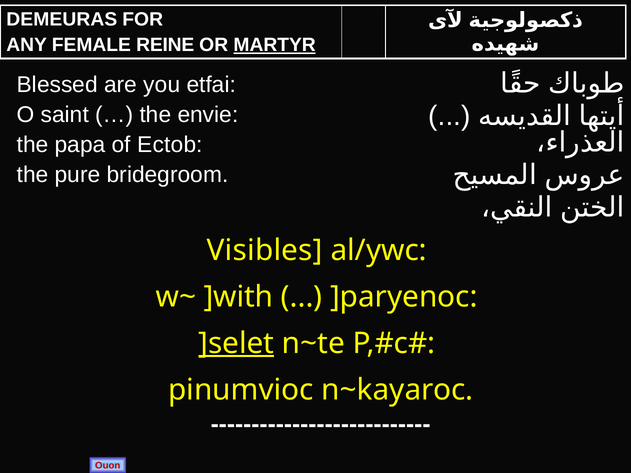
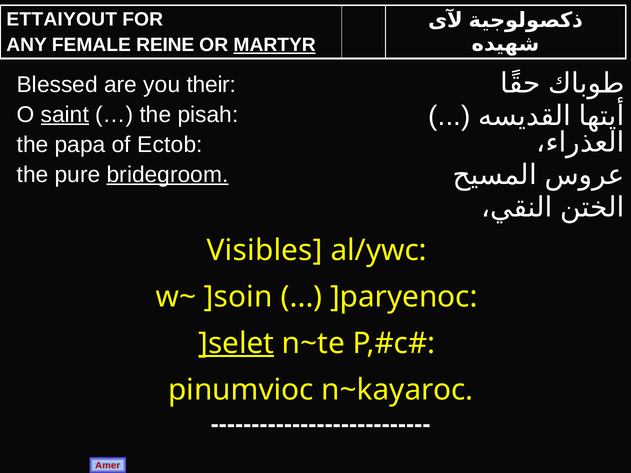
DEMEURAS: DEMEURAS -> ETTAIYOUT (62, 20)
etfai: etfai -> their (211, 85)
saint underline: none -> present (65, 115)
envie: envie -> pisah (208, 115)
bridegroom underline: none -> present (168, 175)
]with: ]with -> ]soin (238, 297)
Ouon: Ouon -> Amer (108, 466)
